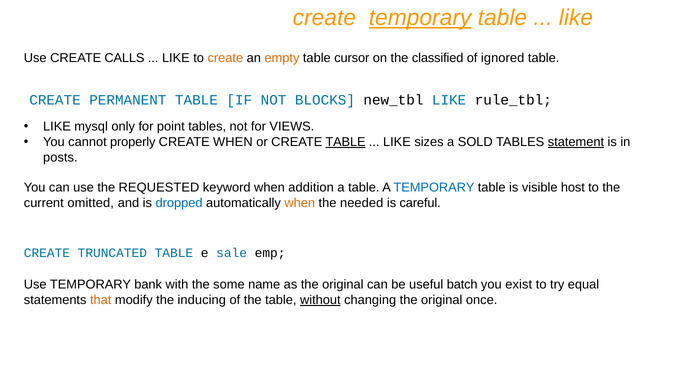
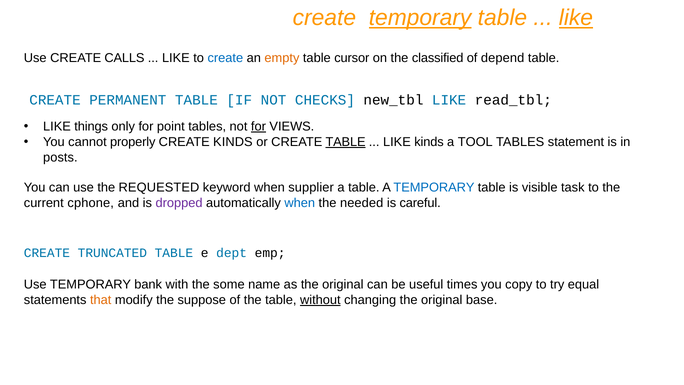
like underline: none -> present (576, 18)
create colour: orange -> blue (225, 58)
ignored: ignored -> depend (503, 58)
BLOCKS: BLOCKS -> CHECKS (325, 100)
rule_tbl: rule_tbl -> read_tbl (513, 100)
mysql: mysql -> things (91, 127)
for underline: none -> present (258, 127)
CREATE WHEN: WHEN -> KINDS (233, 142)
LIKE sizes: sizes -> kinds (429, 142)
SOLD: SOLD -> TOOL (475, 142)
statement underline: present -> none (576, 142)
addition: addition -> supplier (311, 187)
host: host -> task (573, 187)
omitted: omitted -> cphone (91, 203)
dropped colour: blue -> purple (179, 203)
when colour: orange -> blue (300, 203)
sale: sale -> dept (232, 253)
batch: batch -> times (462, 284)
exist: exist -> copy (519, 284)
inducing: inducing -> suppose (202, 300)
once: once -> base (482, 300)
